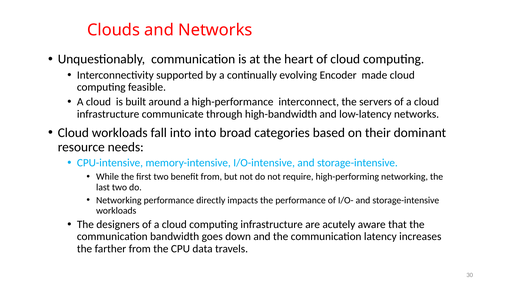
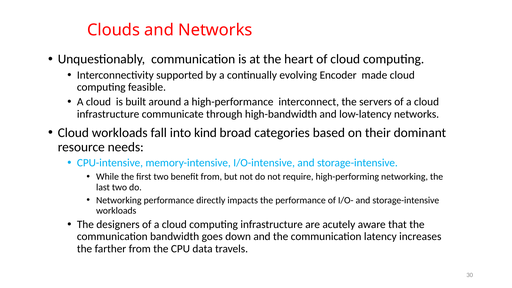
into into: into -> kind (205, 133)
